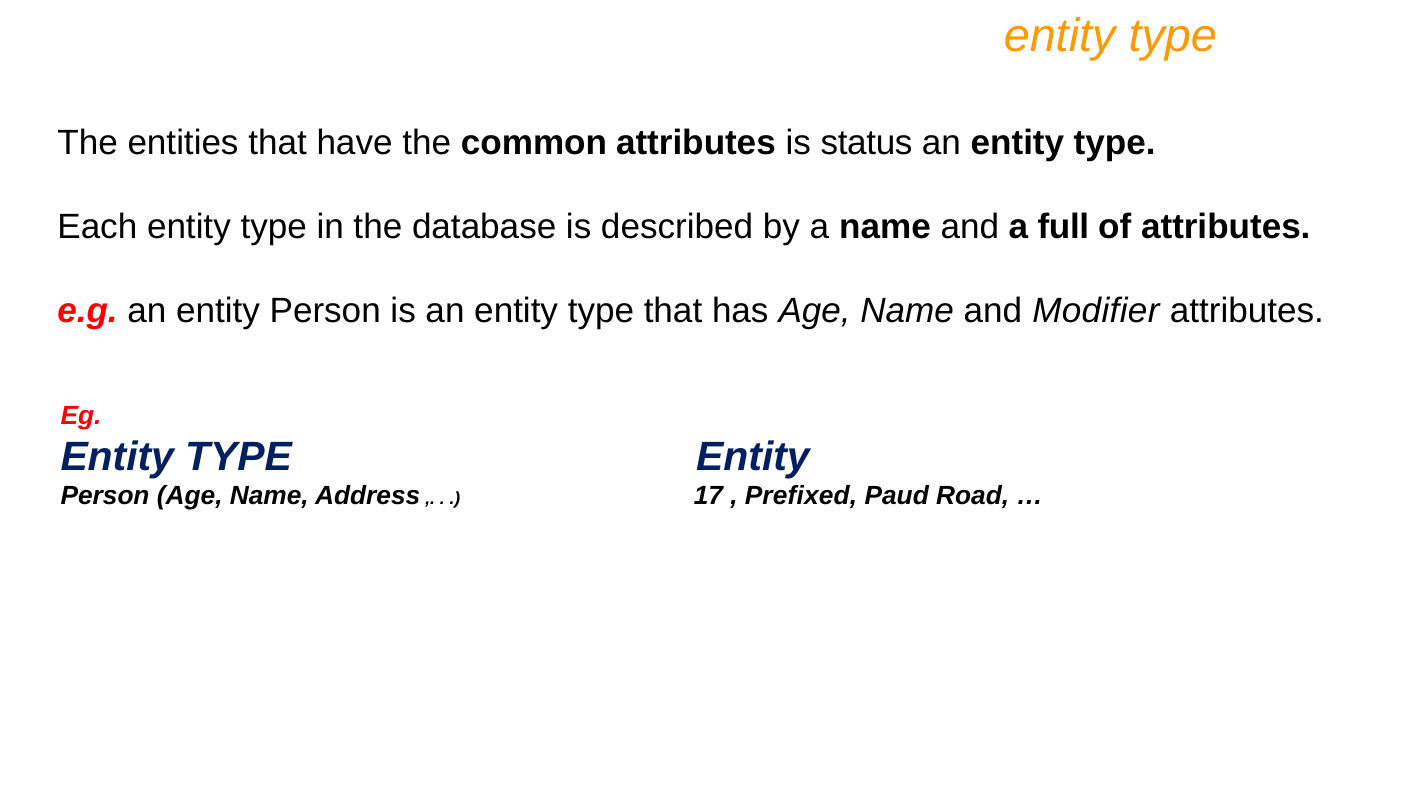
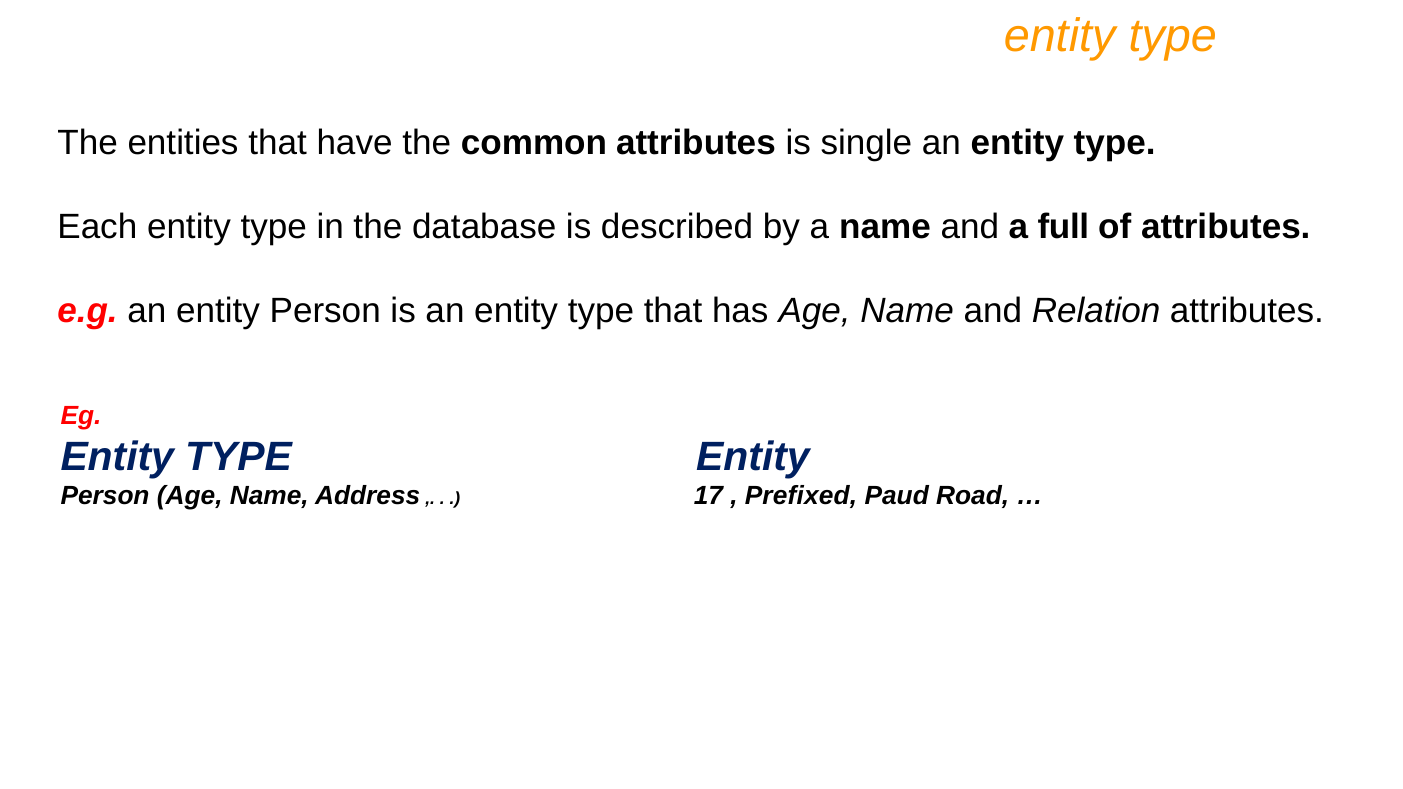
status: status -> single (866, 143)
Modifier: Modifier -> Relation (1096, 311)
